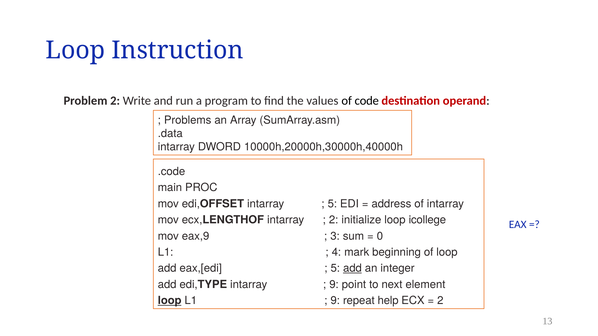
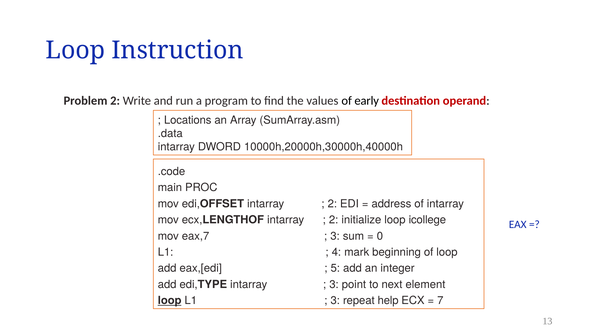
code: code -> early (367, 101)
Problems: Problems -> Locations (188, 120)
5: 5 -> 2 (332, 204)
eax,9: eax,9 -> eax,7 (196, 236)
add underline: present -> none (352, 269)
9: 9 -> 3 (334, 285)
9: 9 -> 3 (335, 301)
2: 2 -> 7 (440, 301)
